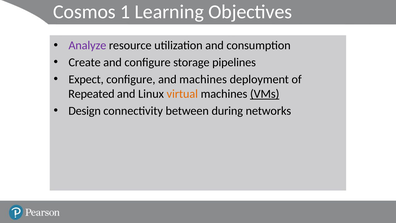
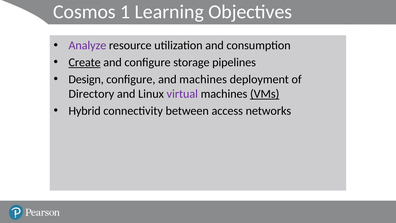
Create underline: none -> present (85, 62)
Expect: Expect -> Design (86, 79)
Repeated: Repeated -> Directory (91, 94)
virtual colour: orange -> purple (182, 94)
Design: Design -> Hybrid (85, 111)
during: during -> access (227, 111)
